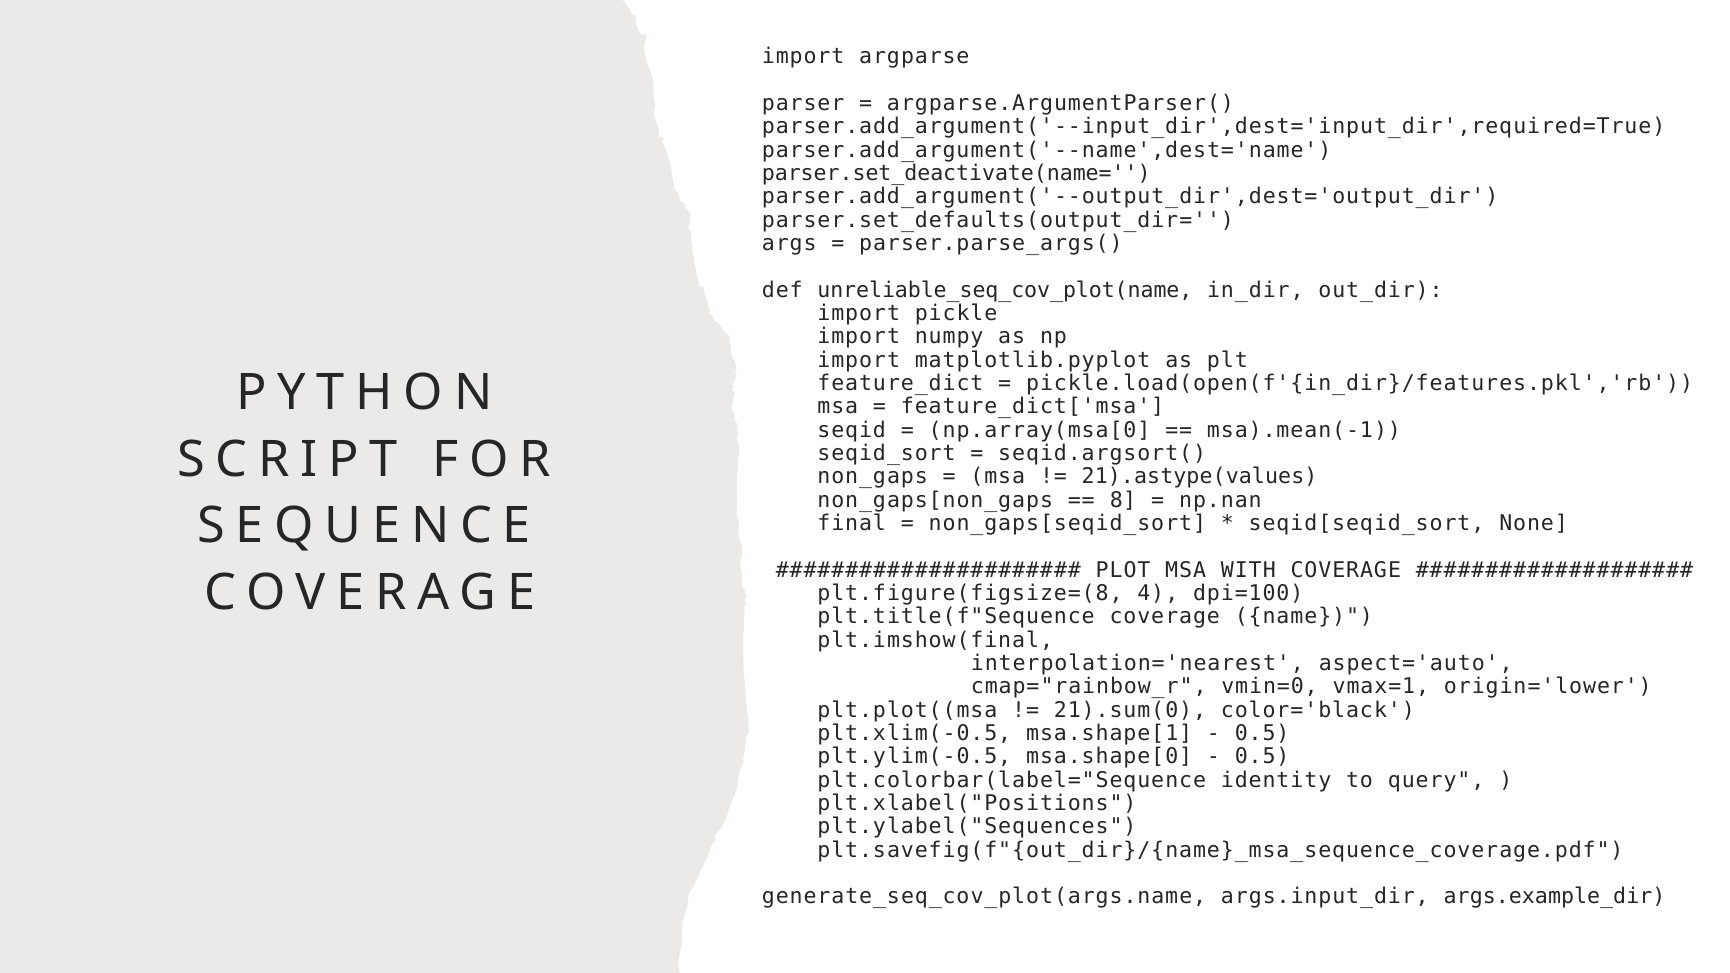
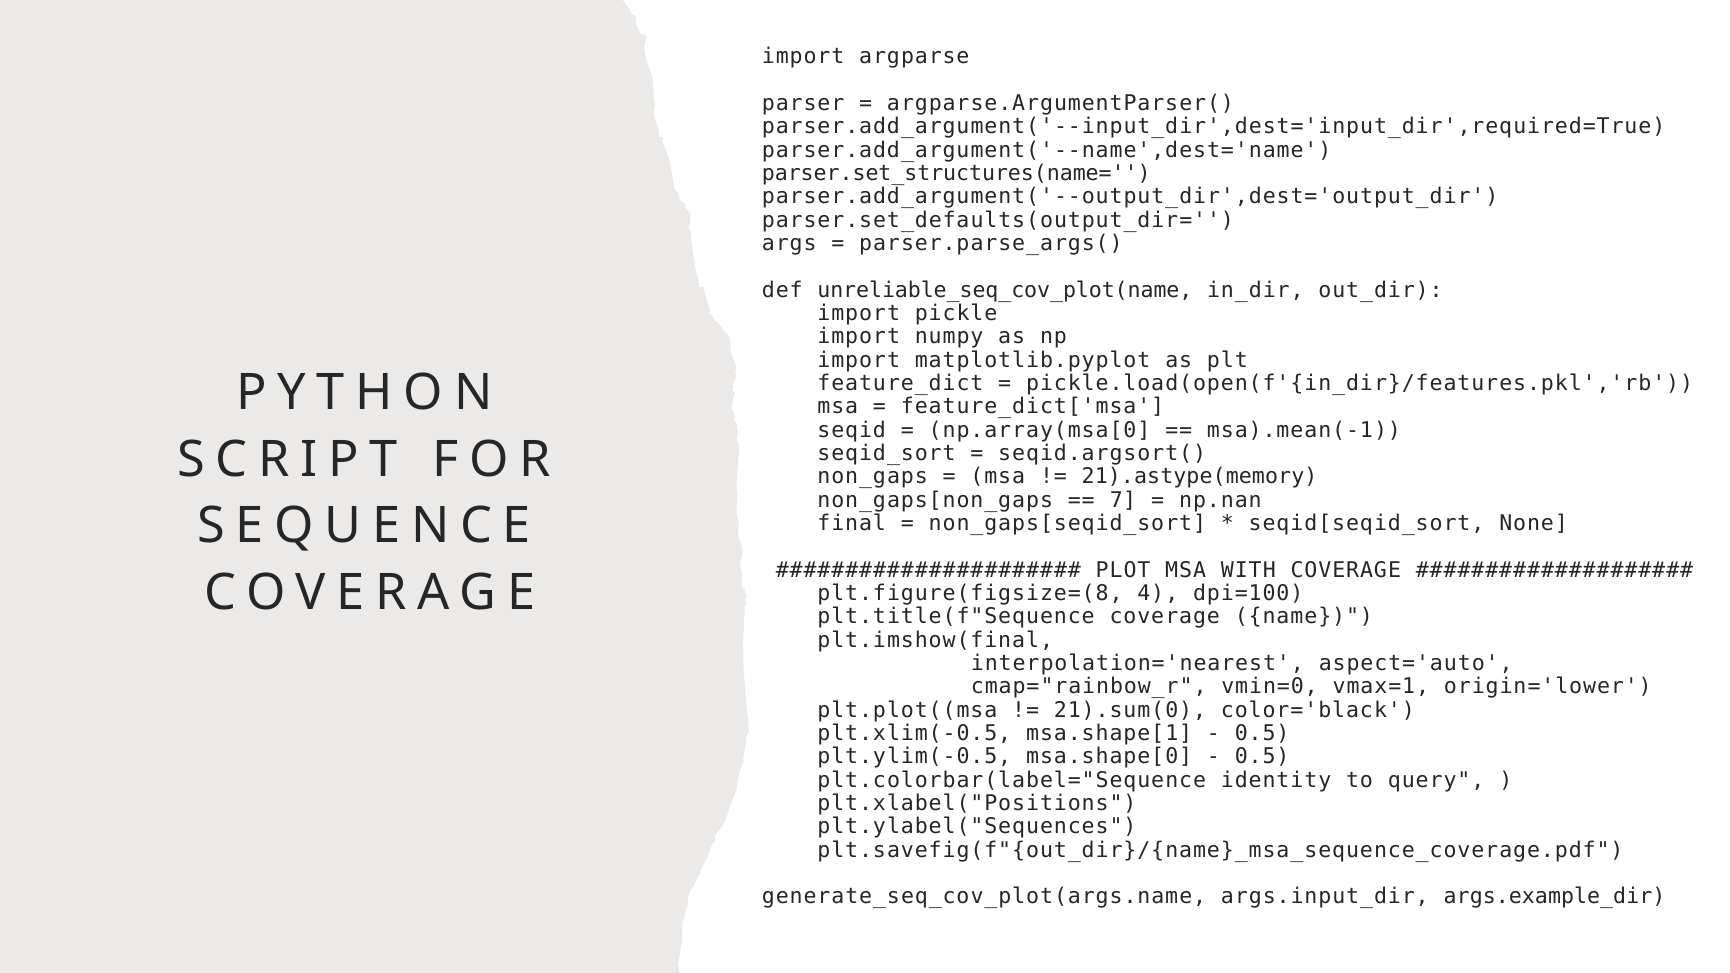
parser.set_deactivate(name=: parser.set_deactivate(name= -> parser.set_structures(name= (956, 173)
21).astype(values: 21).astype(values -> 21).astype(memory (1200, 477)
8: 8 -> 7 (1123, 500)
